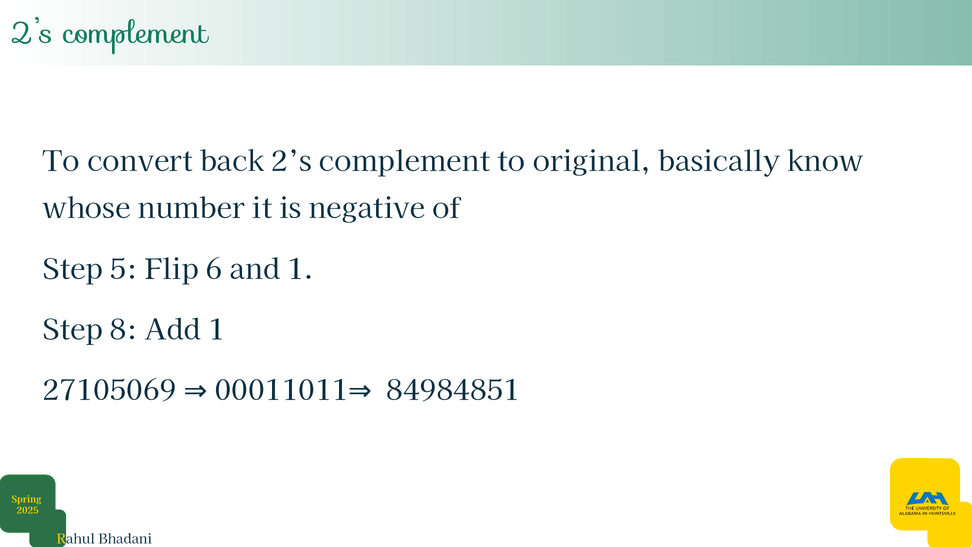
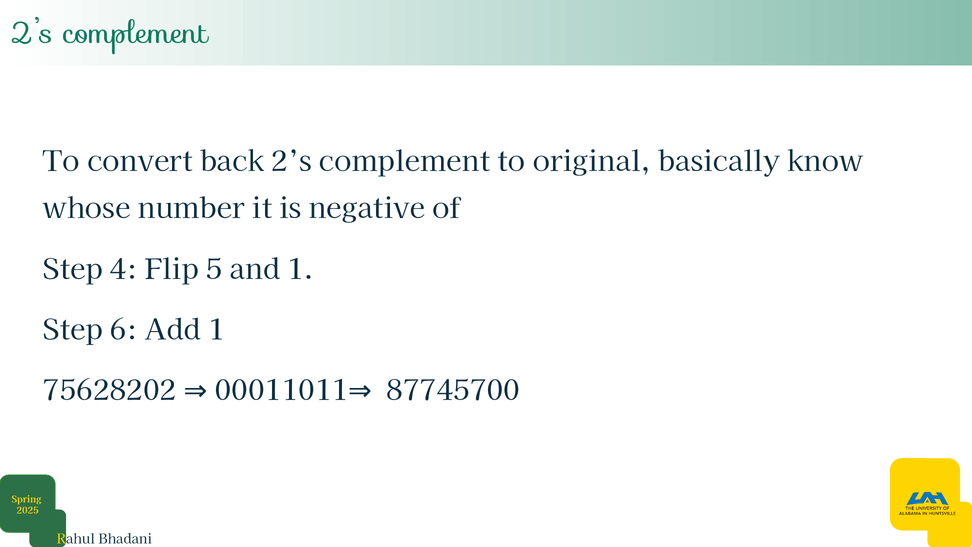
5: 5 -> 4 (124, 270)
6: 6 -> 5 (214, 270)
8: 8 -> 6 (124, 330)
27105069: 27105069 -> 75628202 (110, 391)
84984851: 84984851 -> 87745700 (453, 391)
